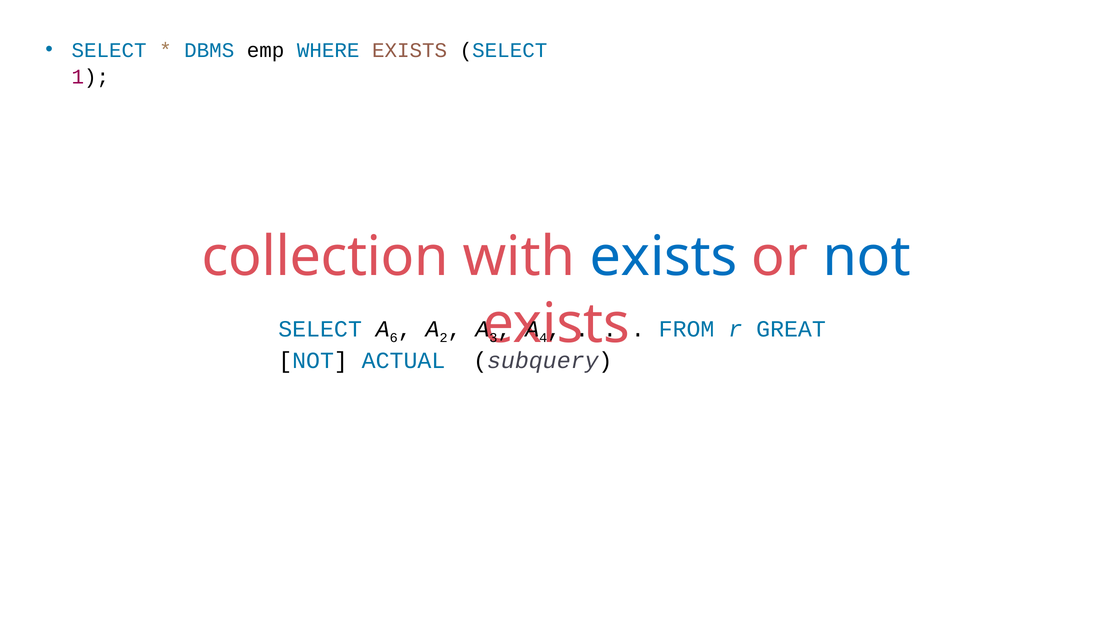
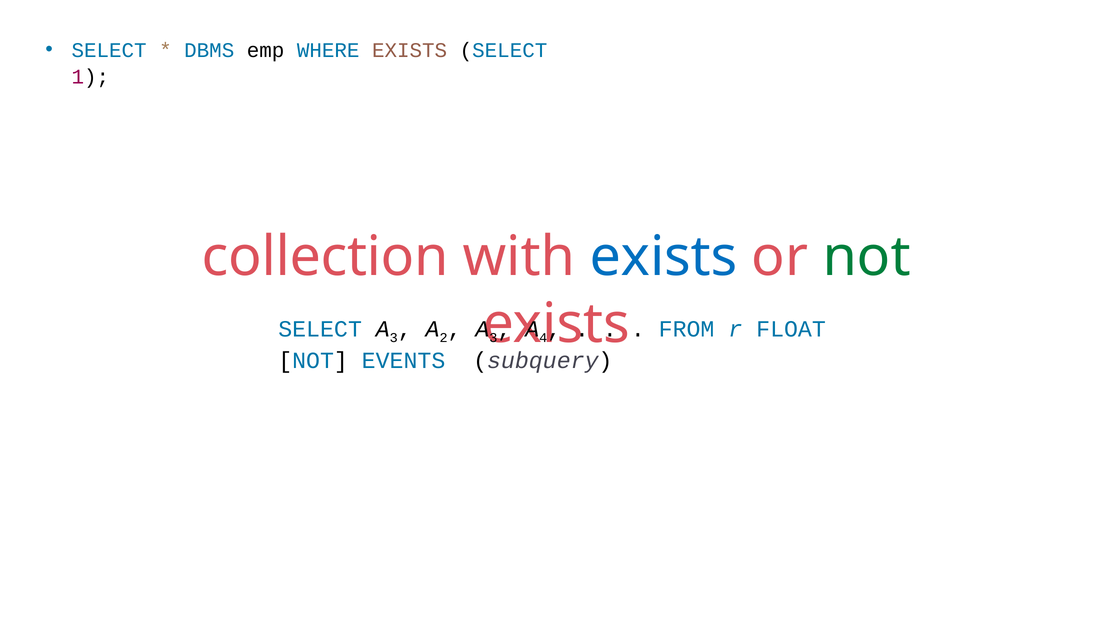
not colour: blue -> green (867, 257)
6: 6 -> 3 (394, 338)
GREAT: GREAT -> FLOAT (791, 329)
ACTUAL: ACTUAL -> EVENTS (404, 361)
